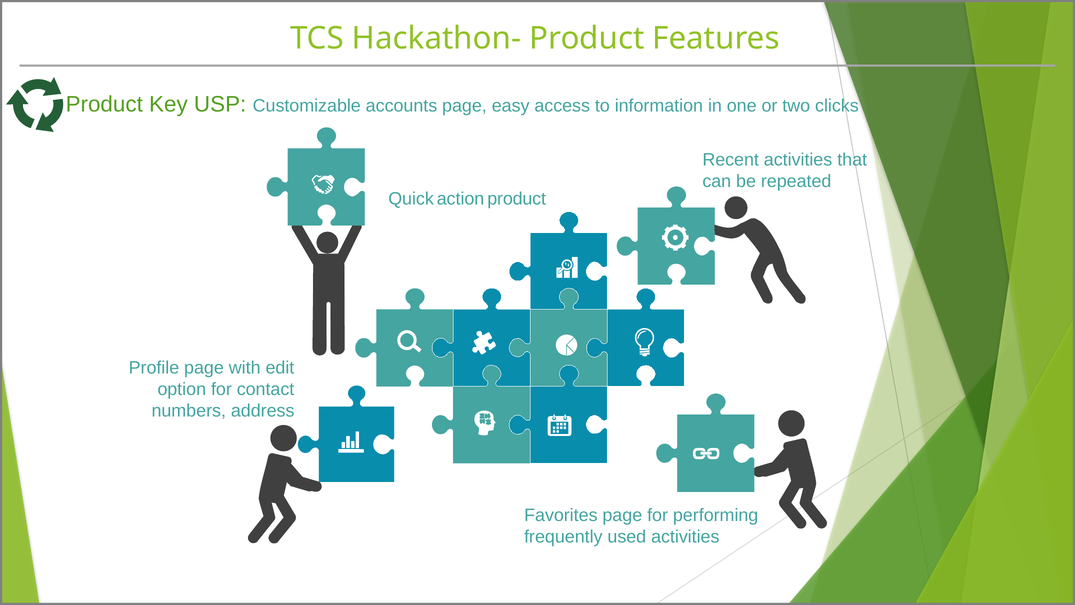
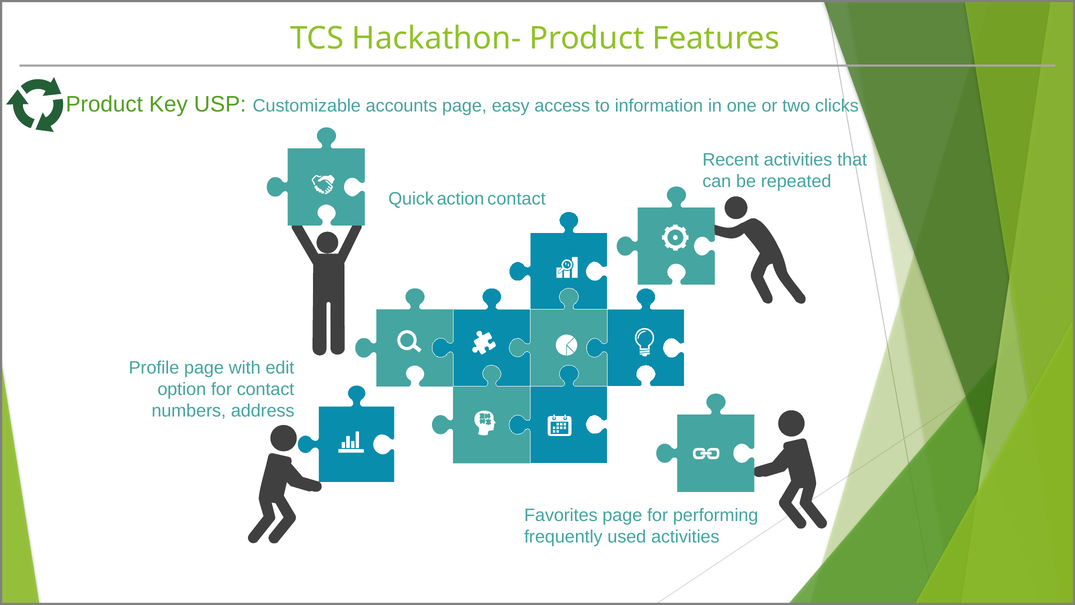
action product: product -> contact (517, 199)
